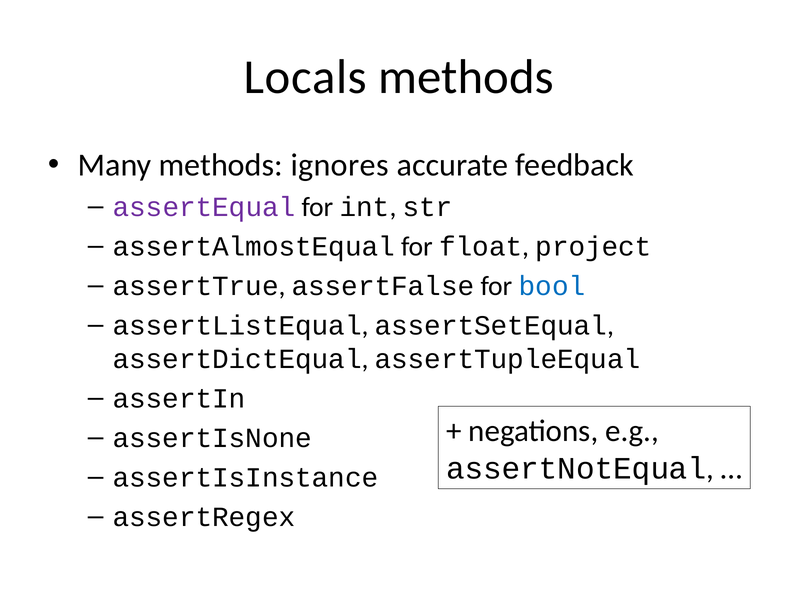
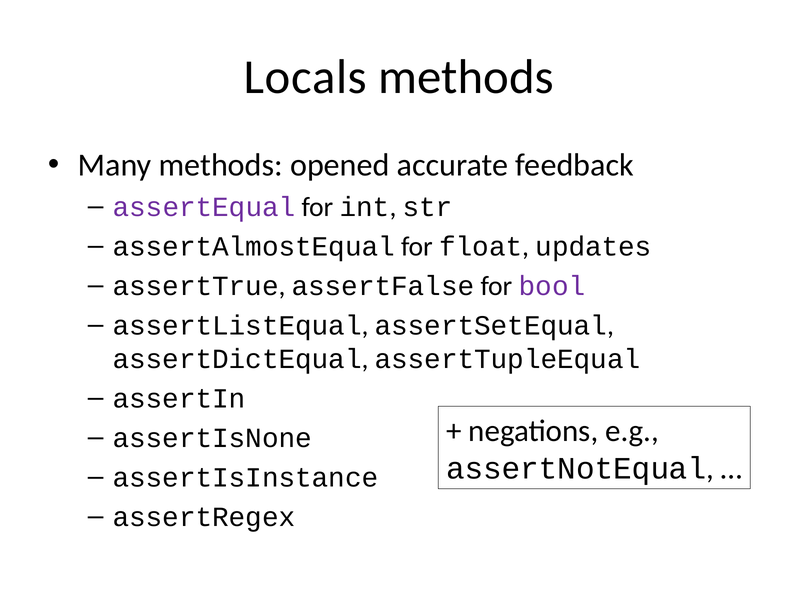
ignores: ignores -> opened (340, 165)
project: project -> updates (593, 246)
bool colour: blue -> purple (552, 286)
